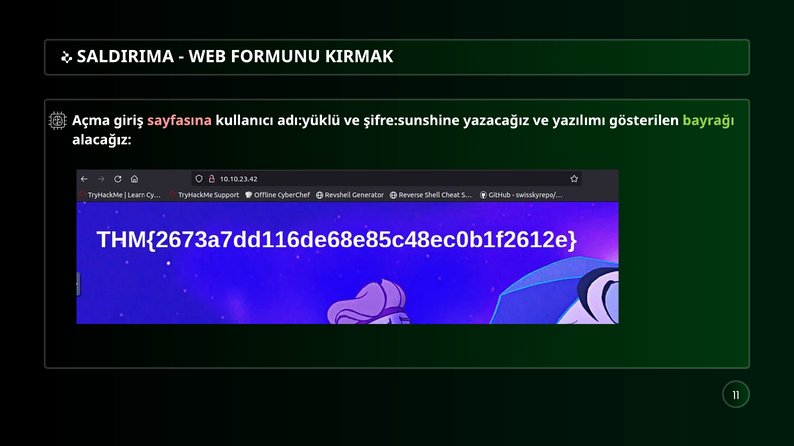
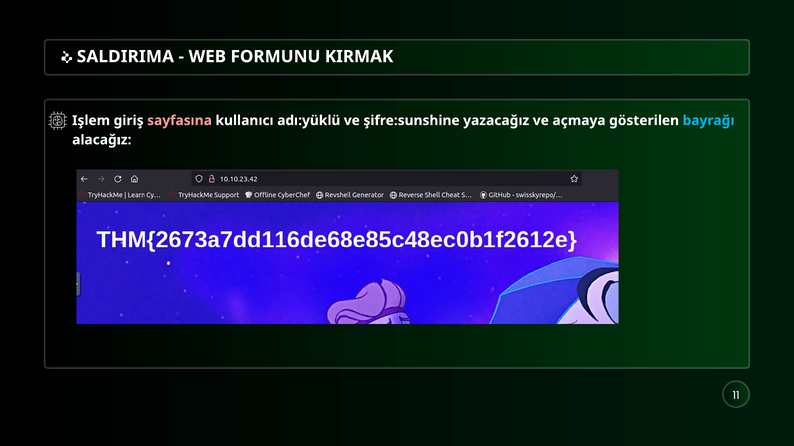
Açma: Açma -> Işlem (91, 121)
yazılımı: yazılımı -> açmaya (579, 121)
bayrağı colour: light green -> light blue (708, 121)
